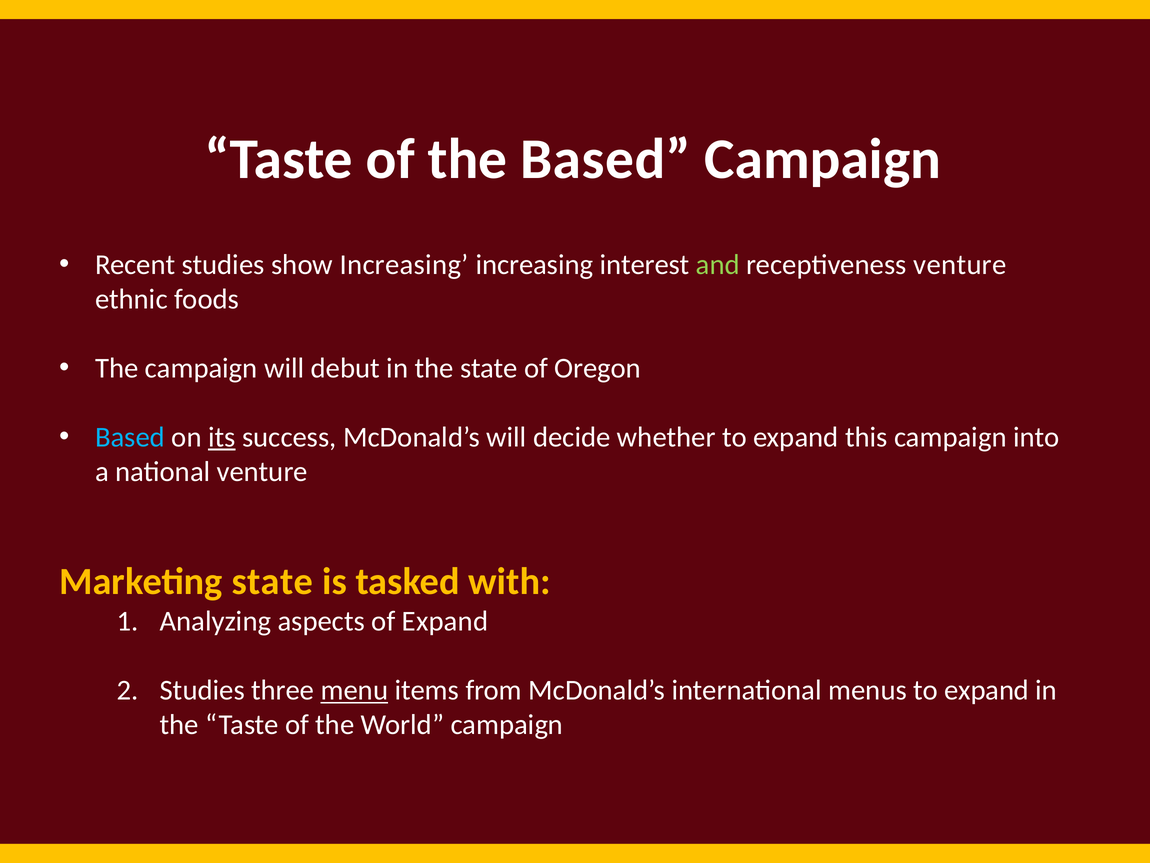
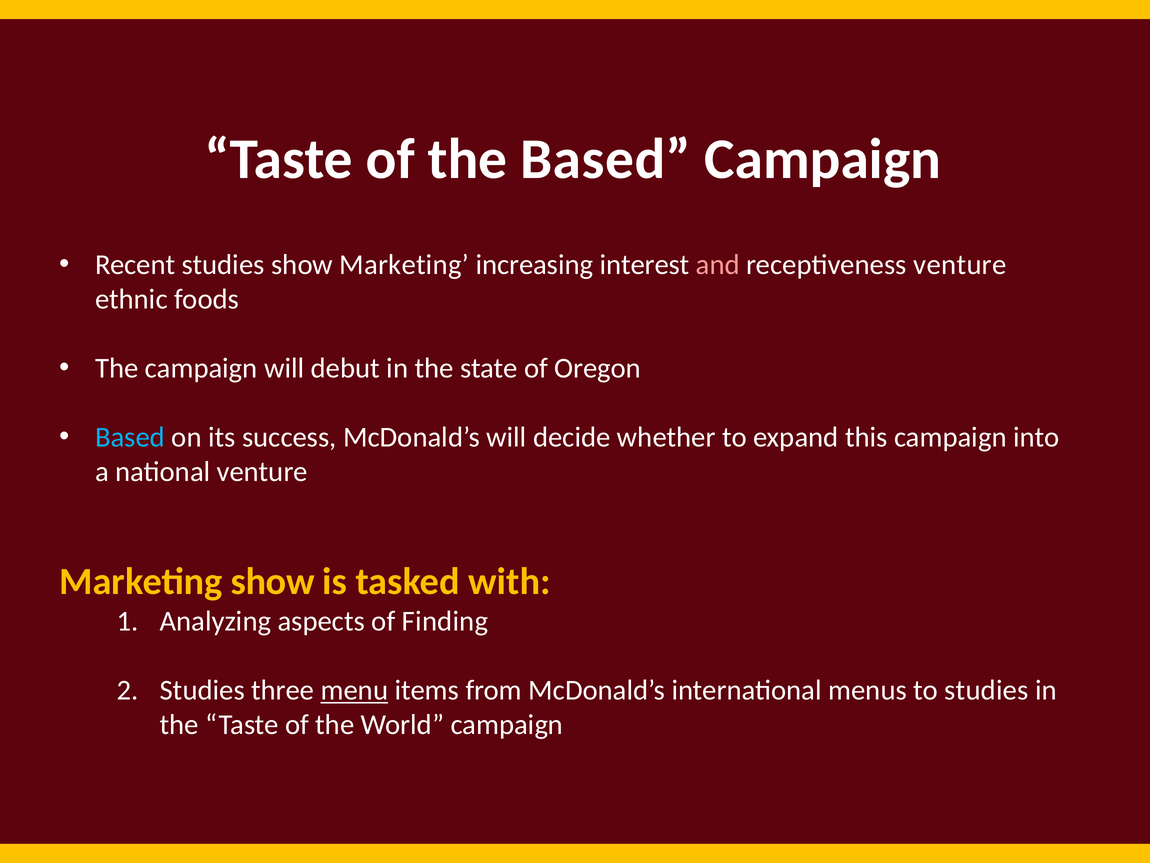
show Increasing: Increasing -> Marketing (404, 264)
and colour: light green -> pink (718, 264)
its underline: present -> none (222, 437)
Marketing state: state -> show (273, 581)
of Expand: Expand -> Finding (445, 621)
menus to expand: expand -> studies (986, 690)
